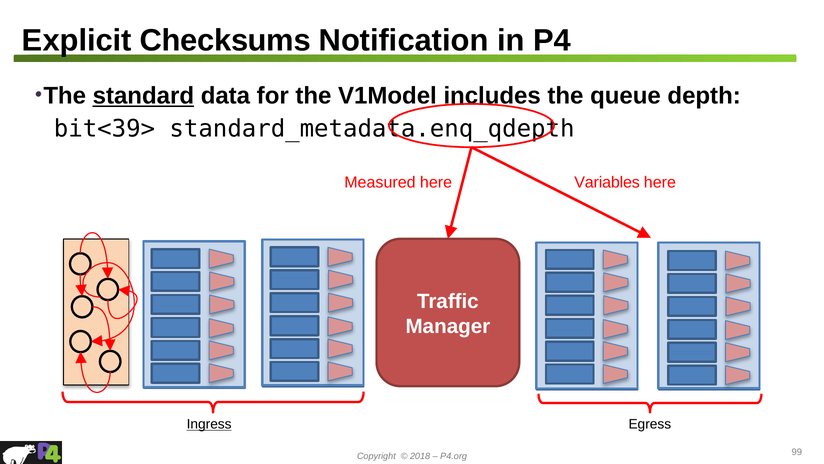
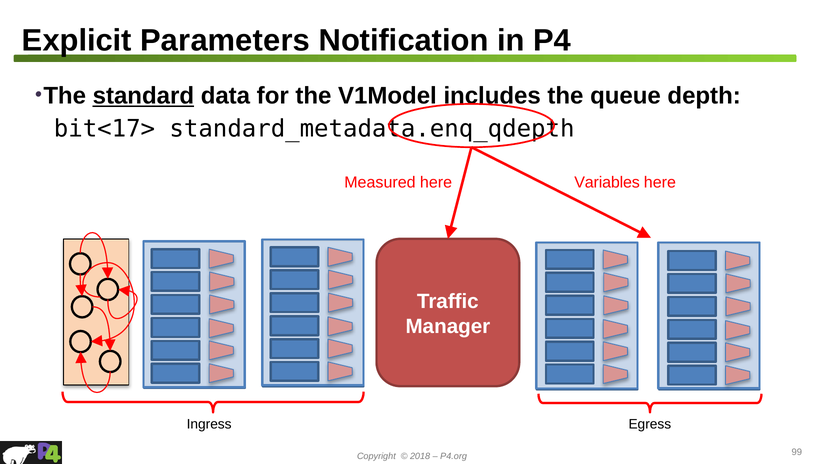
Checksums: Checksums -> Parameters (225, 40)
bit<39>: bit<39> -> bit<17> (104, 129)
Ingress underline: present -> none (209, 424)
